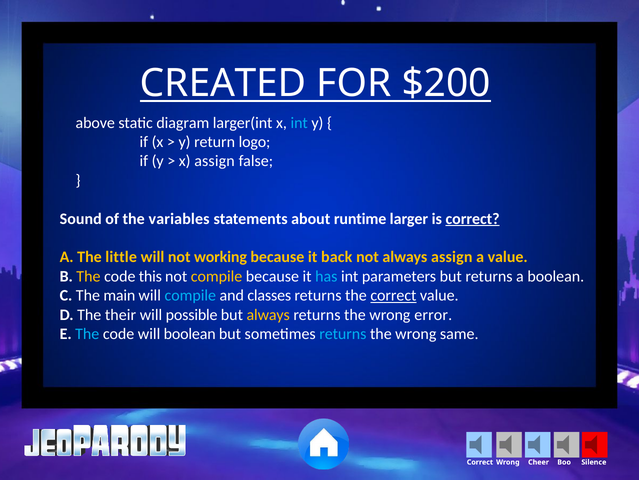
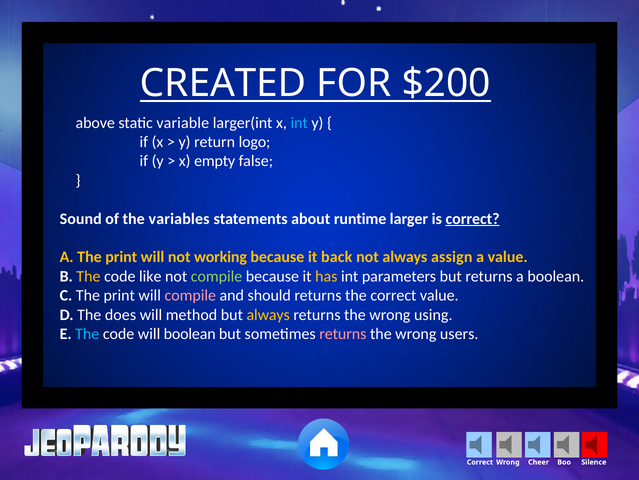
diagram: diagram -> variable (183, 123)
x assign: assign -> empty (215, 161)
A The little: little -> print (121, 257)
this: this -> like (150, 276)
compile colour: yellow -> light green (217, 276)
has colour: light blue -> yellow (326, 276)
C The main: main -> print (119, 295)
compile colour: light blue -> pink (190, 295)
classes: classes -> should (269, 295)
correct underline: present -> none (393, 295)
their: their -> does (121, 314)
possible: possible -> method (192, 314)
error: error -> using (433, 314)
returns colour: light blue -> pink (343, 333)
same: same -> users (459, 333)
